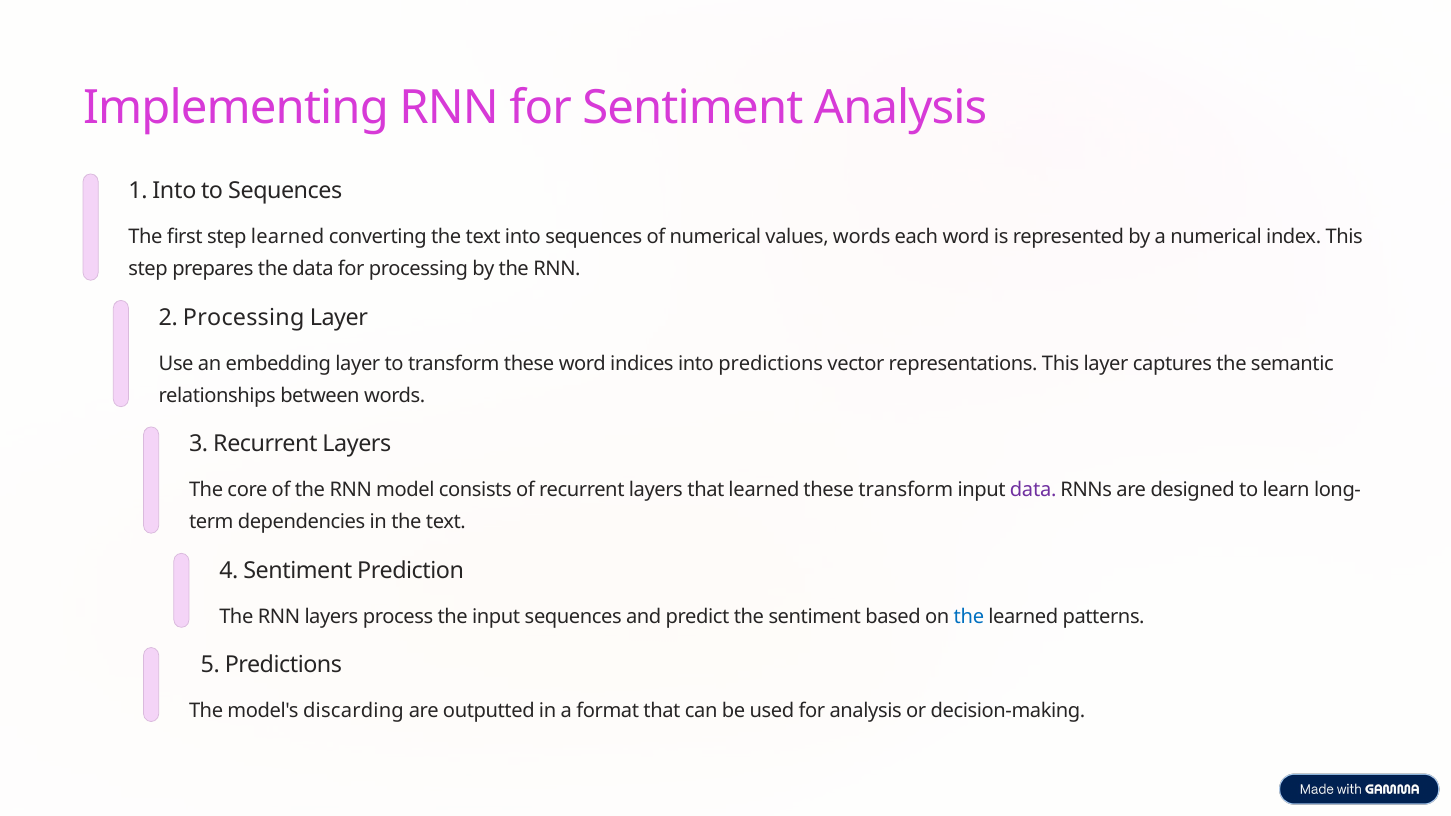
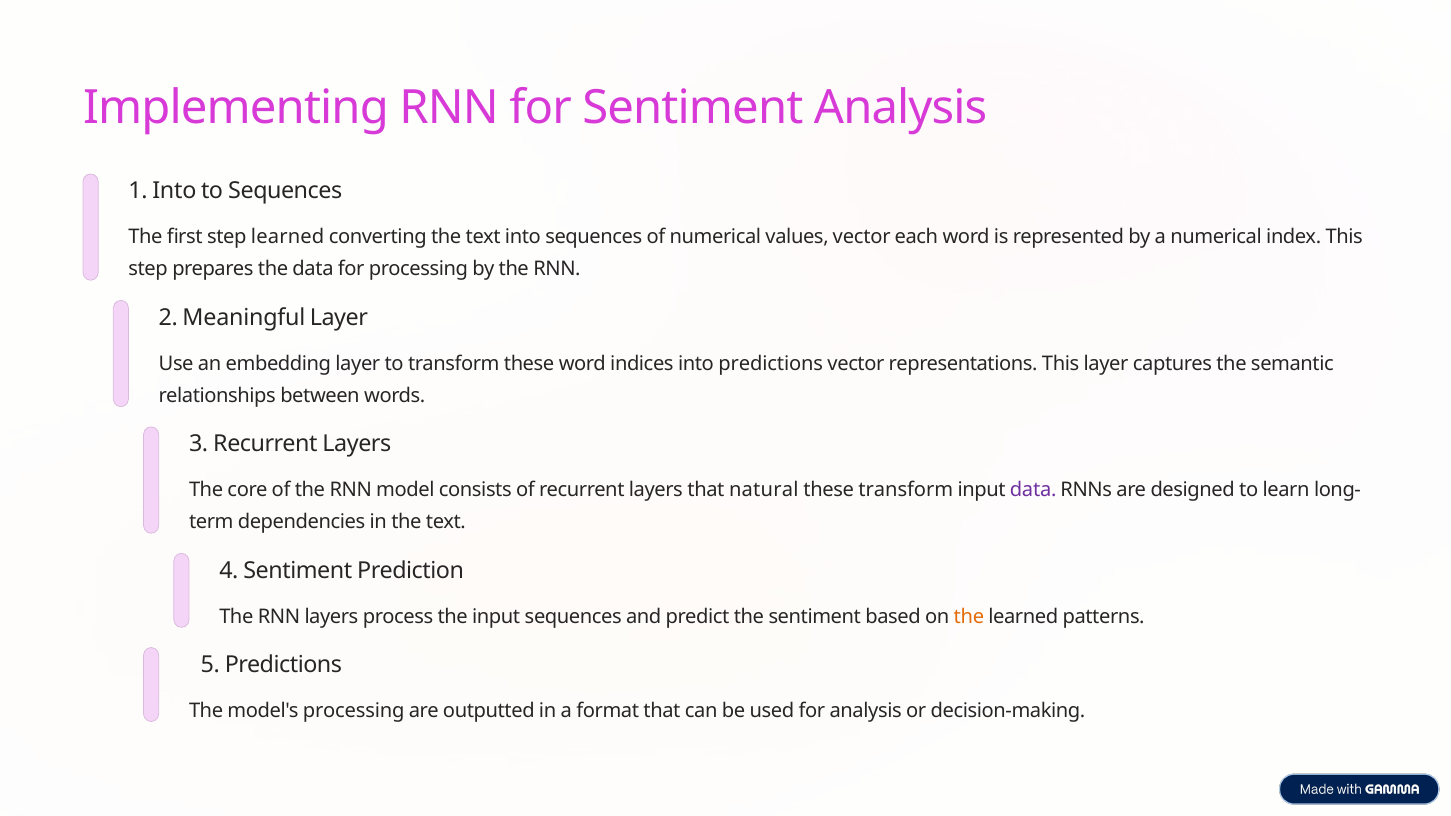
values words: words -> vector (862, 237)
2 Processing: Processing -> Meaningful (244, 318)
that learned: learned -> natural (764, 490)
the colour: blue -> orange (969, 617)
model's discarding: discarding -> processing (354, 711)
